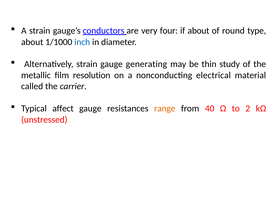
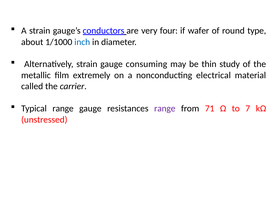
if about: about -> wafer (198, 31)
generating: generating -> consuming (146, 64)
resolution: resolution -> extremely (92, 75)
Typical affect: affect -> range (63, 108)
range colour: orange -> purple (165, 108)
40: 40 -> 71 (210, 108)
2: 2 -> 7 (248, 108)
